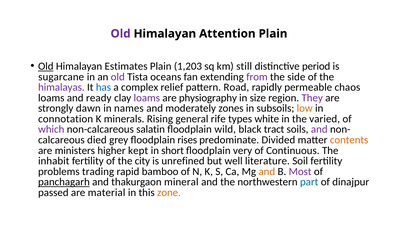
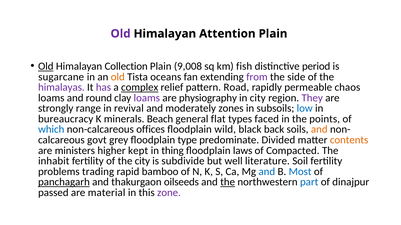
Estimates: Estimates -> Collection (126, 66)
1,203: 1,203 -> 9,008 (188, 66)
still: still -> fish (244, 66)
old colour: purple -> orange (118, 77)
has colour: blue -> purple (103, 88)
complex underline: none -> present (140, 88)
ready: ready -> round (99, 98)
in size: size -> city (258, 98)
dawn: dawn -> range (88, 109)
names: names -> revival (129, 109)
low colour: orange -> blue (305, 109)
connotation: connotation -> bureaucracy (66, 119)
Rising: Rising -> Beach (160, 119)
rife: rife -> flat (218, 119)
white: white -> faced (267, 119)
varied: varied -> points (325, 119)
which colour: purple -> blue (51, 130)
salatin: salatin -> offices (151, 130)
tract: tract -> back (274, 130)
and colour: purple -> orange (319, 130)
died: died -> govt (97, 140)
rises: rises -> type (187, 140)
short: short -> thing (173, 151)
very: very -> laws (243, 151)
Continuous: Continuous -> Compacted (293, 151)
unrefined: unrefined -> subdivide (183, 161)
and colour: orange -> blue (267, 172)
Most colour: purple -> blue (300, 172)
mineral: mineral -> oilseeds (181, 182)
the underline: none -> present (228, 182)
zone colour: orange -> purple (169, 193)
